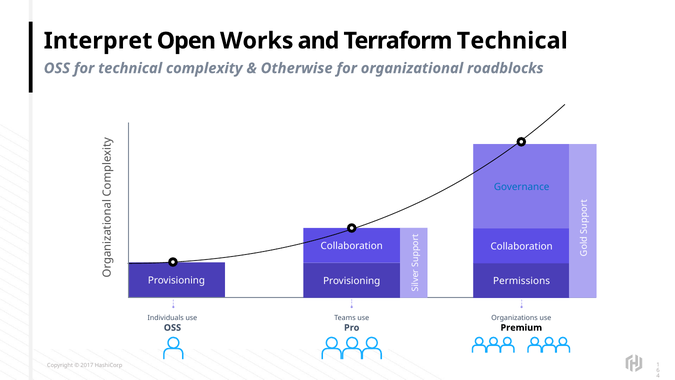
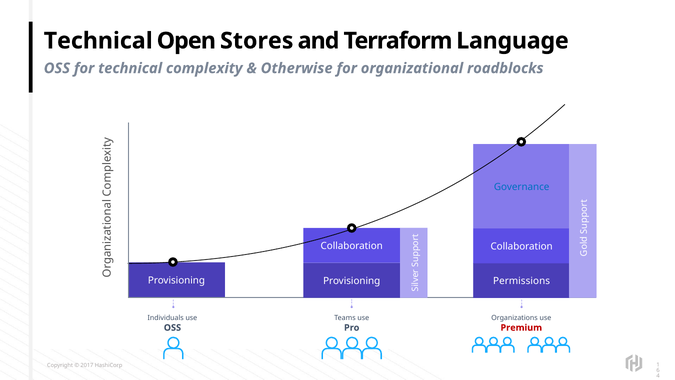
Interpret: Interpret -> Technical (98, 41)
Works: Works -> Stores (257, 41)
Terraform Technical: Technical -> Language (513, 41)
Premium colour: black -> red (521, 327)
